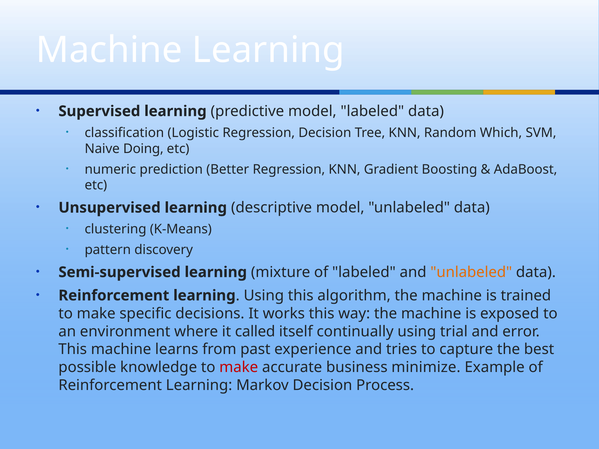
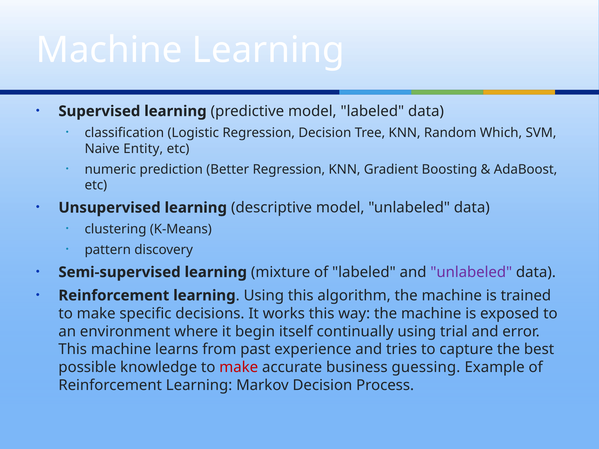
Doing: Doing -> Entity (143, 149)
unlabeled colour: orange -> purple (471, 272)
called: called -> begin (255, 332)
minimize: minimize -> guessing (426, 368)
